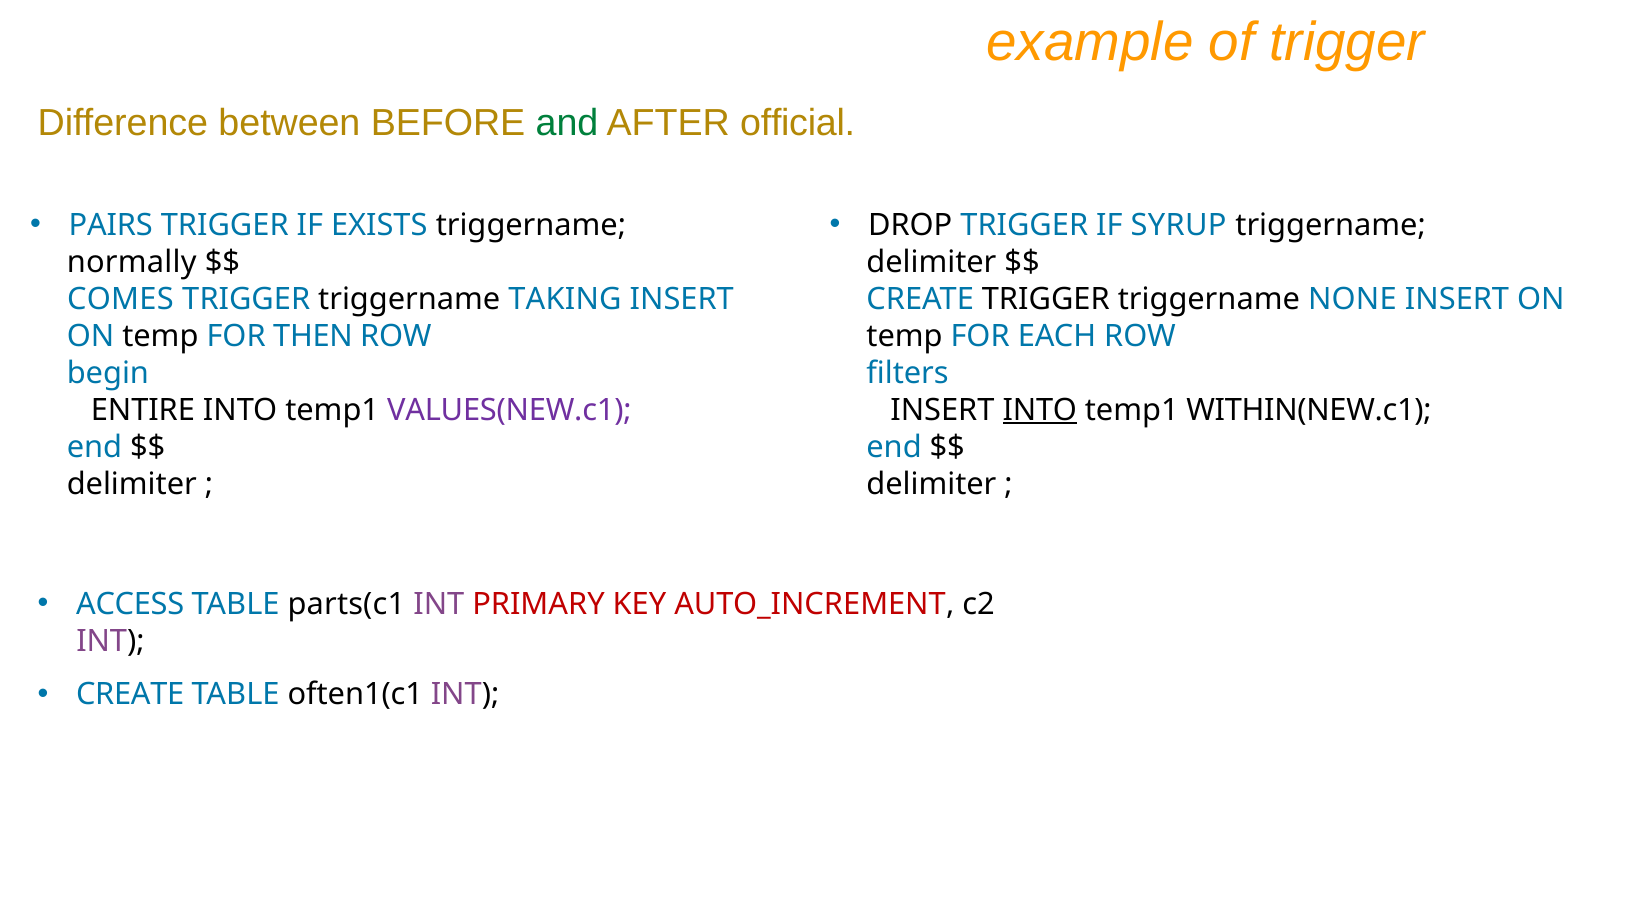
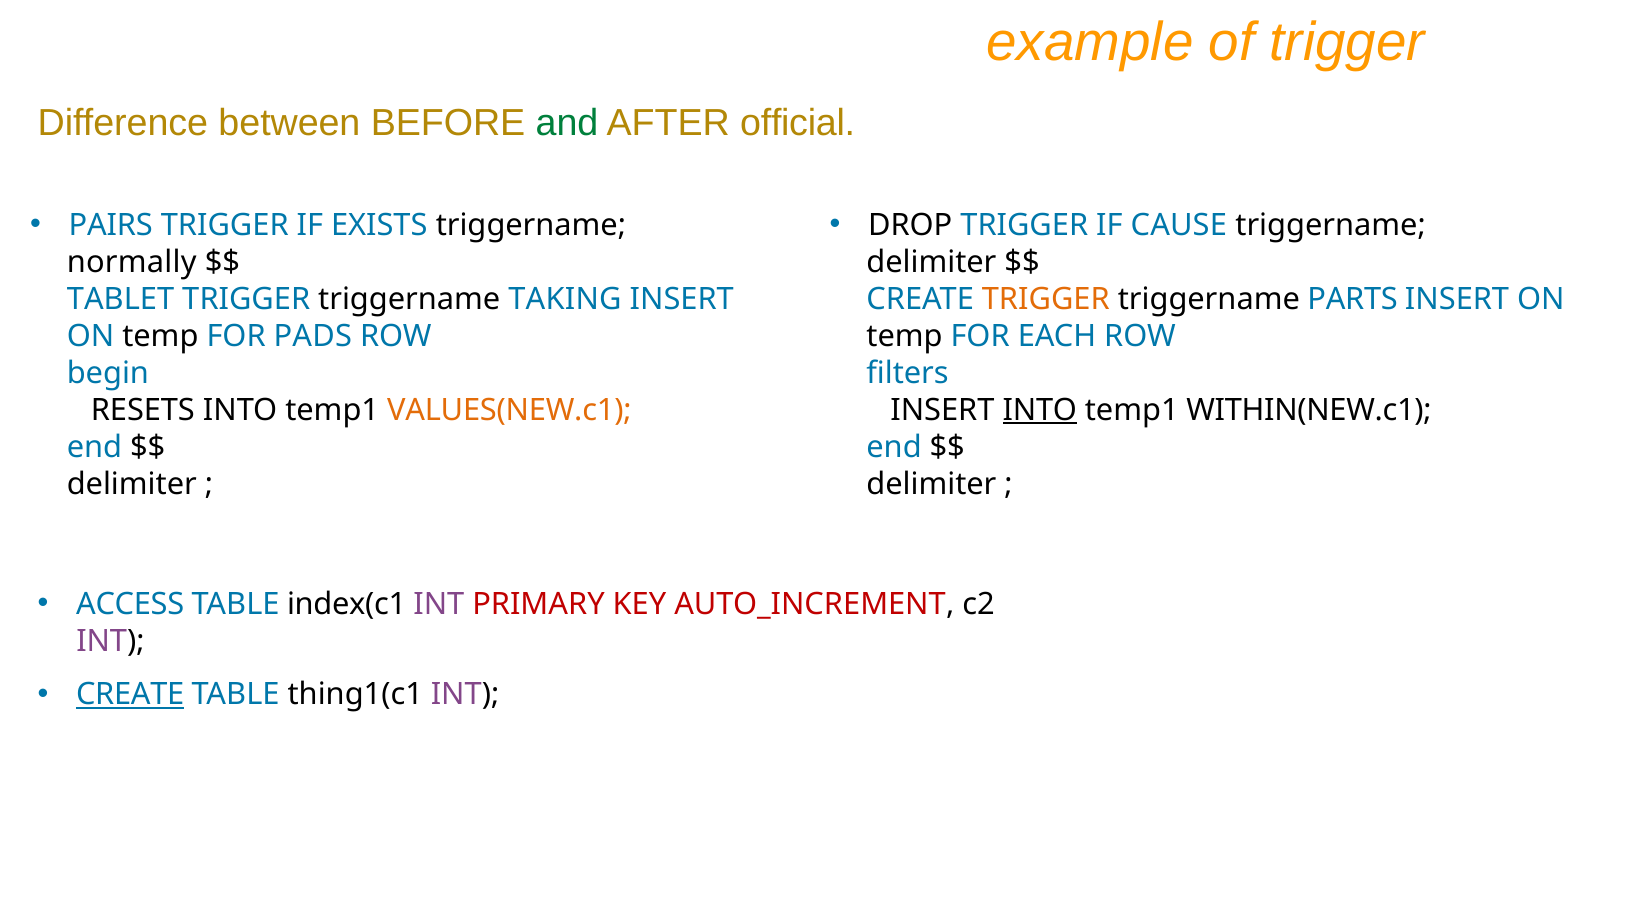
SYRUP: SYRUP -> CAUSE (1179, 225)
COMES: COMES -> TABLET (121, 299)
TRIGGER colour: black -> orange (1046, 299)
NONE: NONE -> PARTS (1353, 299)
THEN: THEN -> PADS (313, 336)
ENTIRE: ENTIRE -> RESETS (143, 410)
VALUES(NEW.c1 colour: purple -> orange (509, 410)
parts(c1: parts(c1 -> index(c1 (347, 605)
CREATE underline: none -> present (130, 695)
often1(c1: often1(c1 -> thing1(c1 (355, 695)
